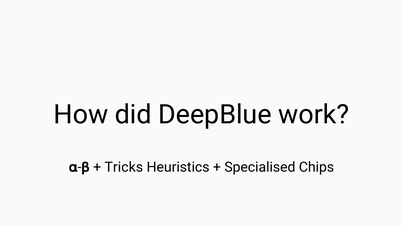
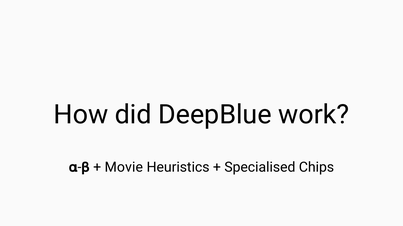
Tricks: Tricks -> Movie (124, 168)
